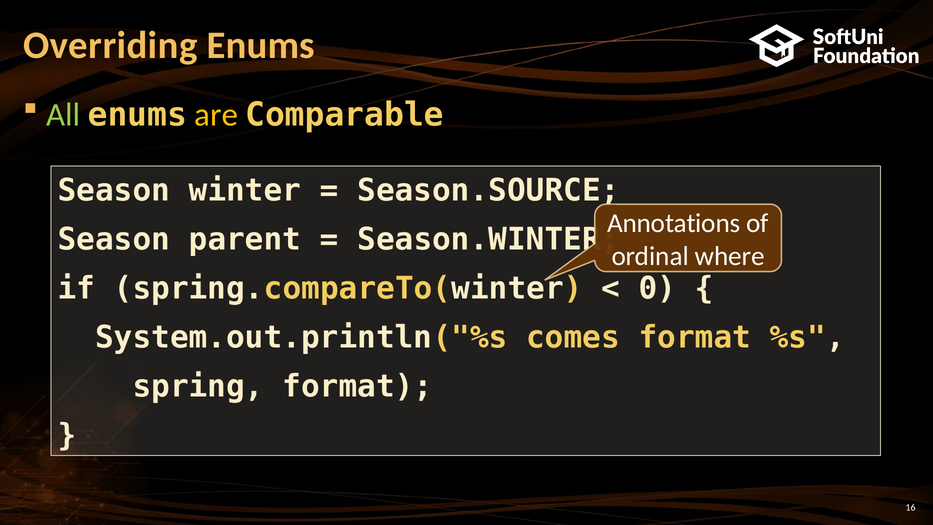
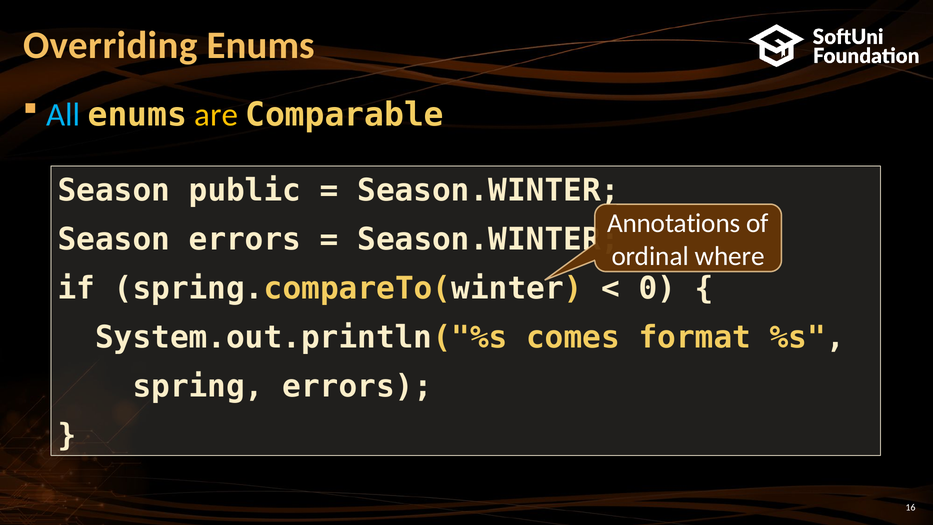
All colour: light green -> light blue (63, 115)
winter: winter -> public (245, 190)
Season.SOURCE: Season.SOURCE -> Season.WINTER (488, 190)
Season parent: parent -> errors (245, 239)
spring format: format -> errors (357, 386)
